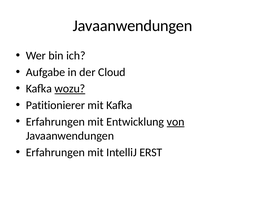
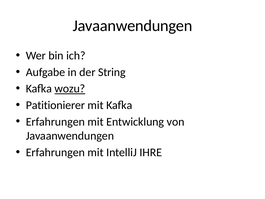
Cloud: Cloud -> String (112, 72)
von underline: present -> none (176, 122)
ERST: ERST -> IHRE (151, 152)
